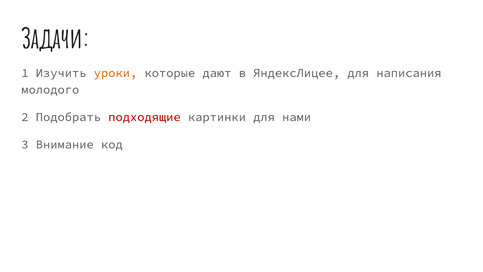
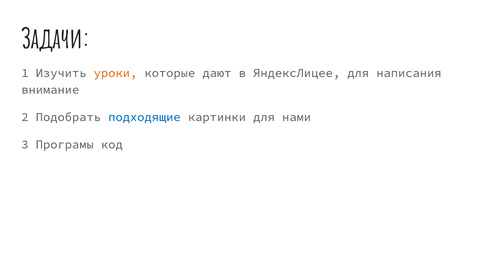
молодого: молодого -> внимание (50, 90)
подходящие colour: red -> blue (144, 117)
Внимание: Внимание -> Програмы (65, 144)
